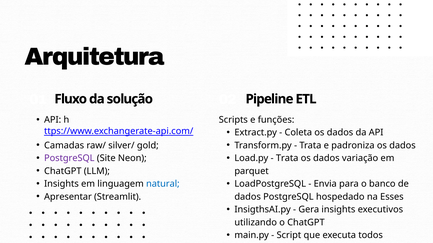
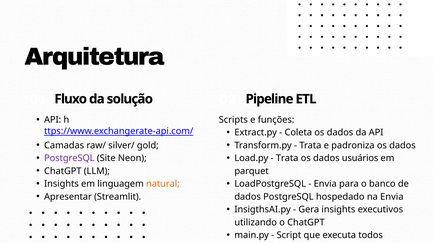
variação: variação -> usuários (360, 159)
natural colour: blue -> orange (163, 184)
na Esses: Esses -> Envia (392, 197)
